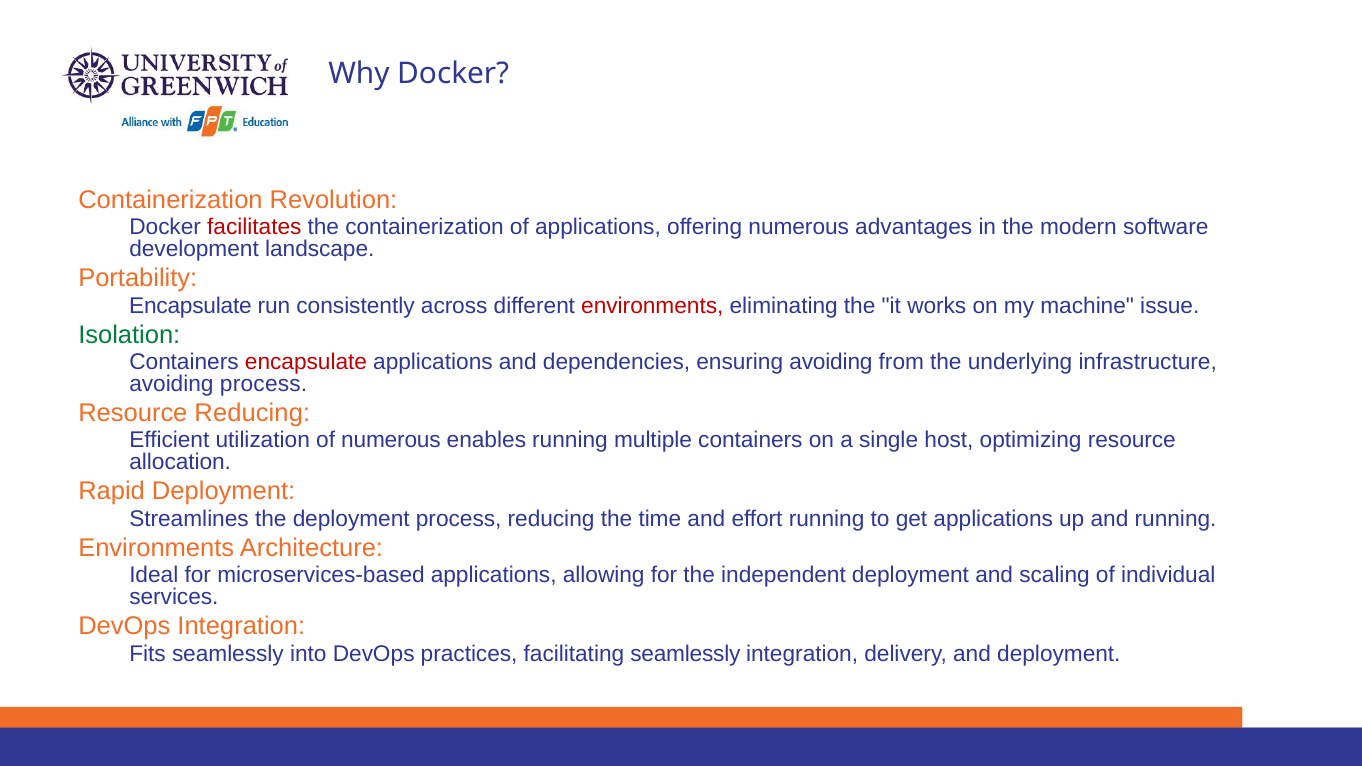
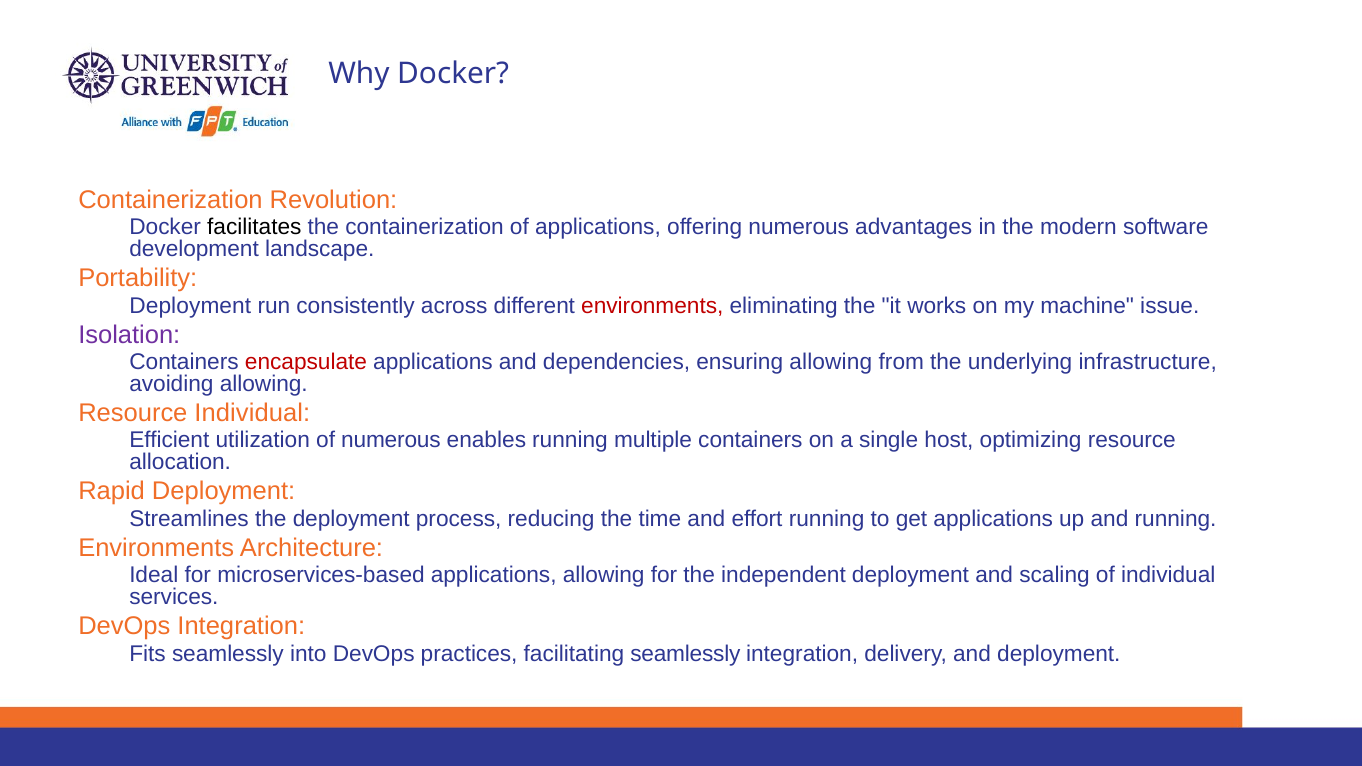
facilitates colour: red -> black (254, 227)
Encapsulate: Encapsulate -> Deployment (190, 306)
Isolation colour: green -> purple (129, 335)
ensuring avoiding: avoiding -> allowing (831, 362)
avoiding process: process -> allowing (264, 384)
Resource Reducing: Reducing -> Individual (252, 413)
